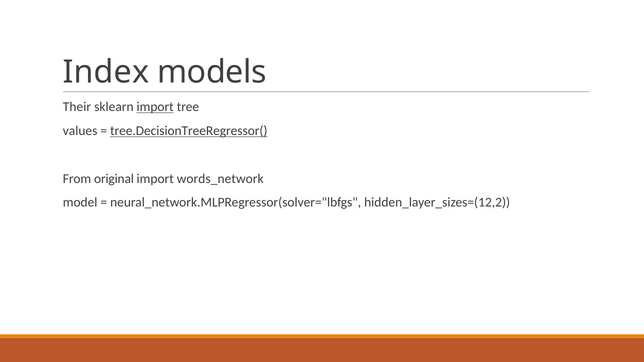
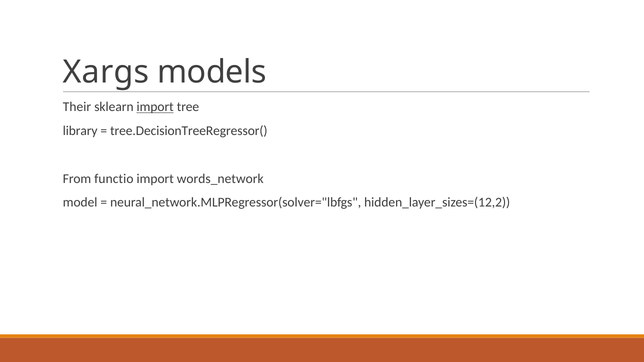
Index: Index -> Xargs (106, 72)
values: values -> library (80, 131)
tree.DecisionTreeRegressor( underline: present -> none (189, 131)
original: original -> functio (114, 179)
